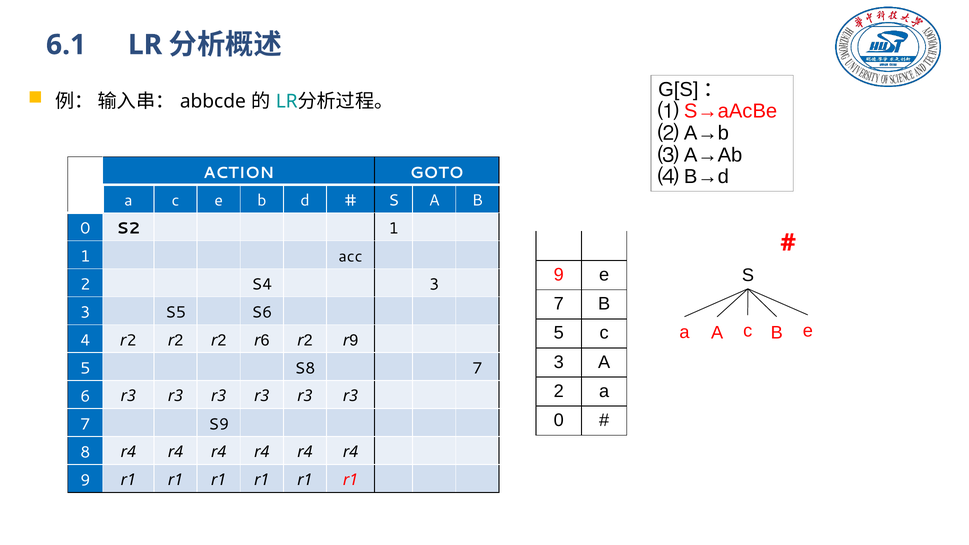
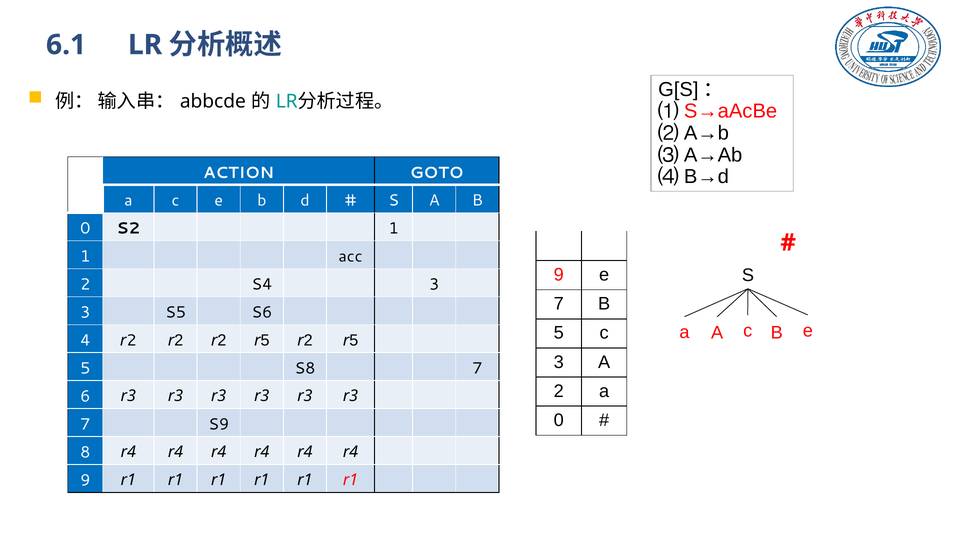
6: 6 -> 5 (265, 340)
9: 9 -> 5 (354, 340)
